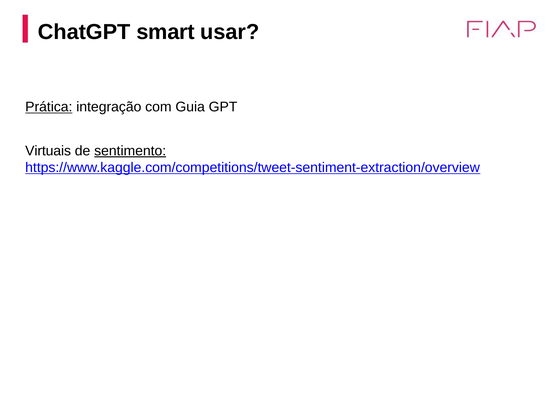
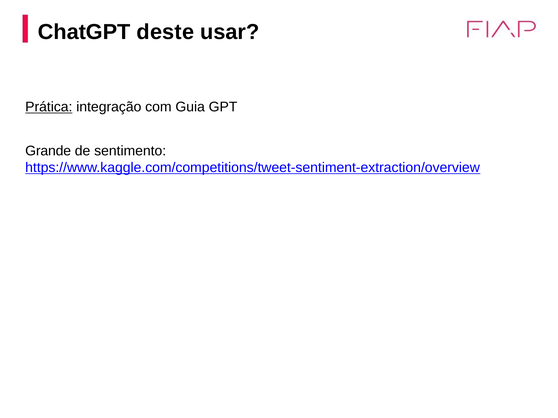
smart: smart -> deste (165, 32)
Virtuais: Virtuais -> Grande (48, 151)
sentimento underline: present -> none (130, 151)
